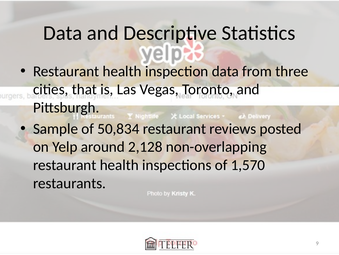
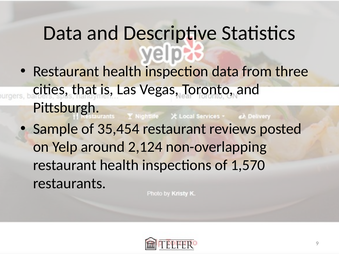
50,834: 50,834 -> 35,454 (118, 128)
2,128: 2,128 -> 2,124 (145, 147)
